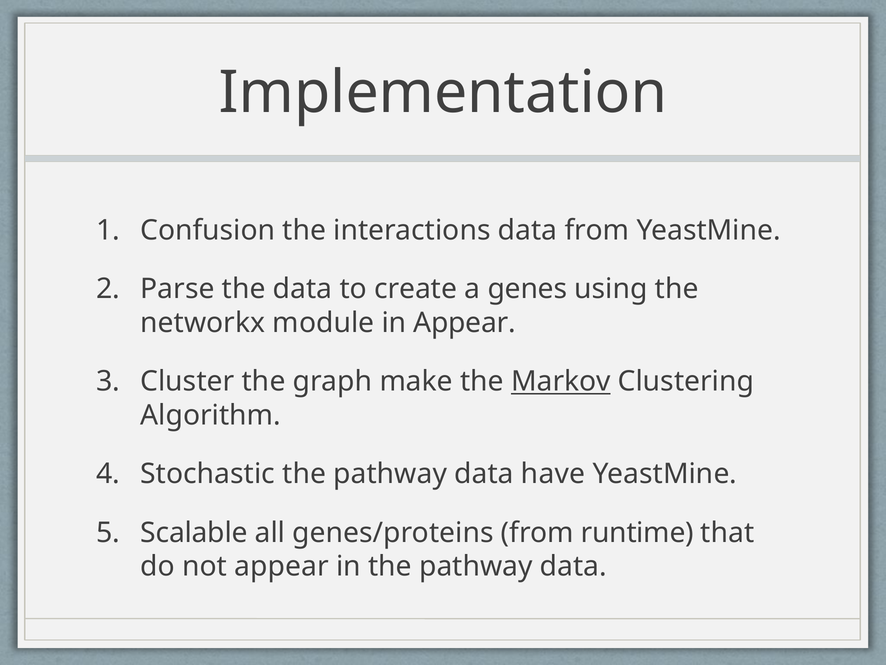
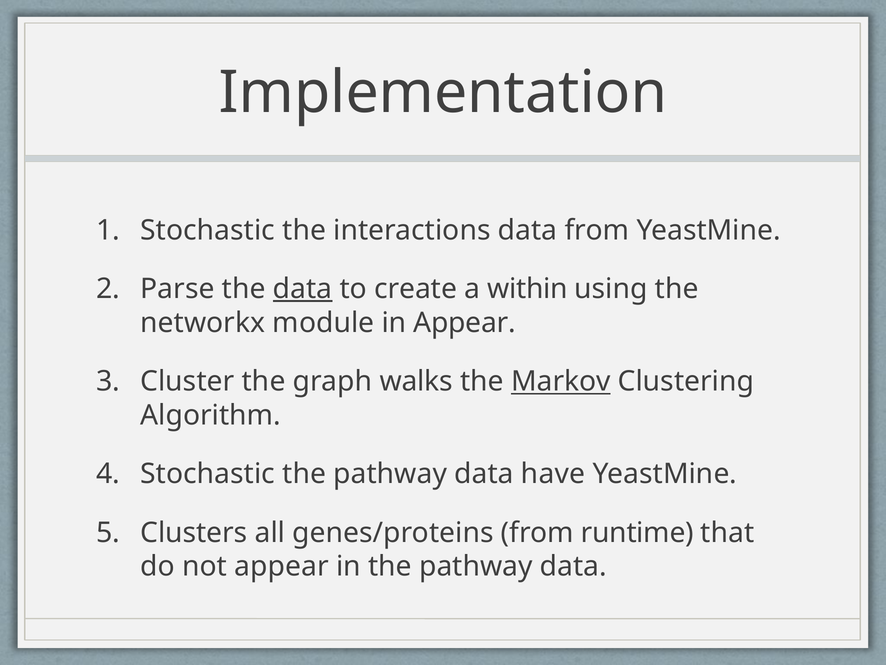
Confusion: Confusion -> Stochastic (208, 230)
data underline: none -> present (303, 289)
genes: genes -> within (527, 289)
make: make -> walks (416, 381)
Scalable: Scalable -> Clusters (194, 532)
